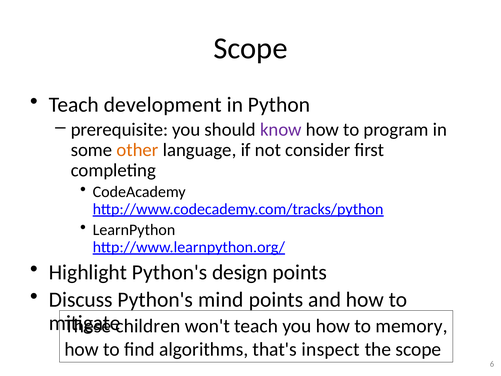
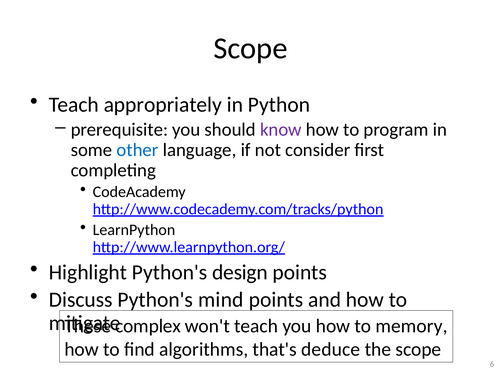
development: development -> appropriately (163, 105)
other colour: orange -> blue (138, 150)
children: children -> complex (148, 326)
inspect: inspect -> deduce (331, 349)
